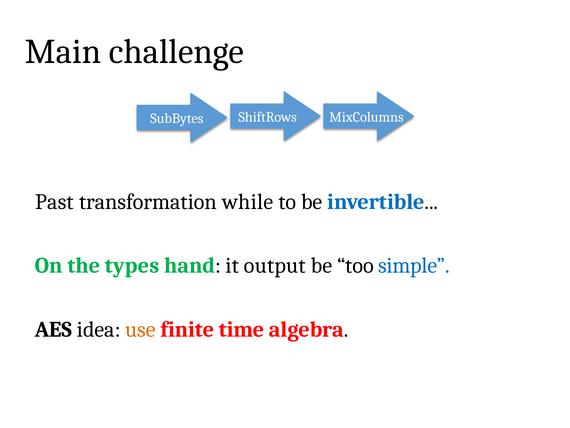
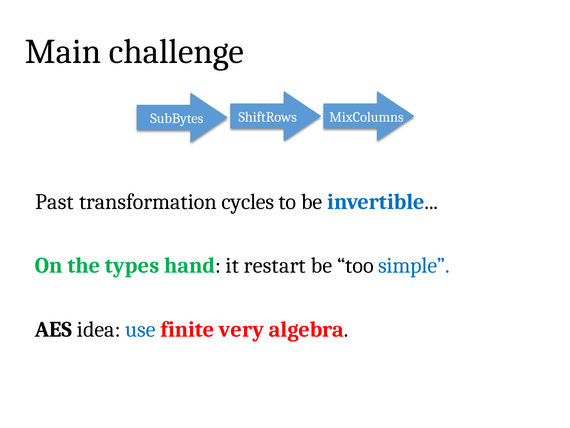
while: while -> cycles (248, 202)
output: output -> restart (275, 265)
use colour: orange -> blue (140, 329)
time: time -> very (241, 329)
